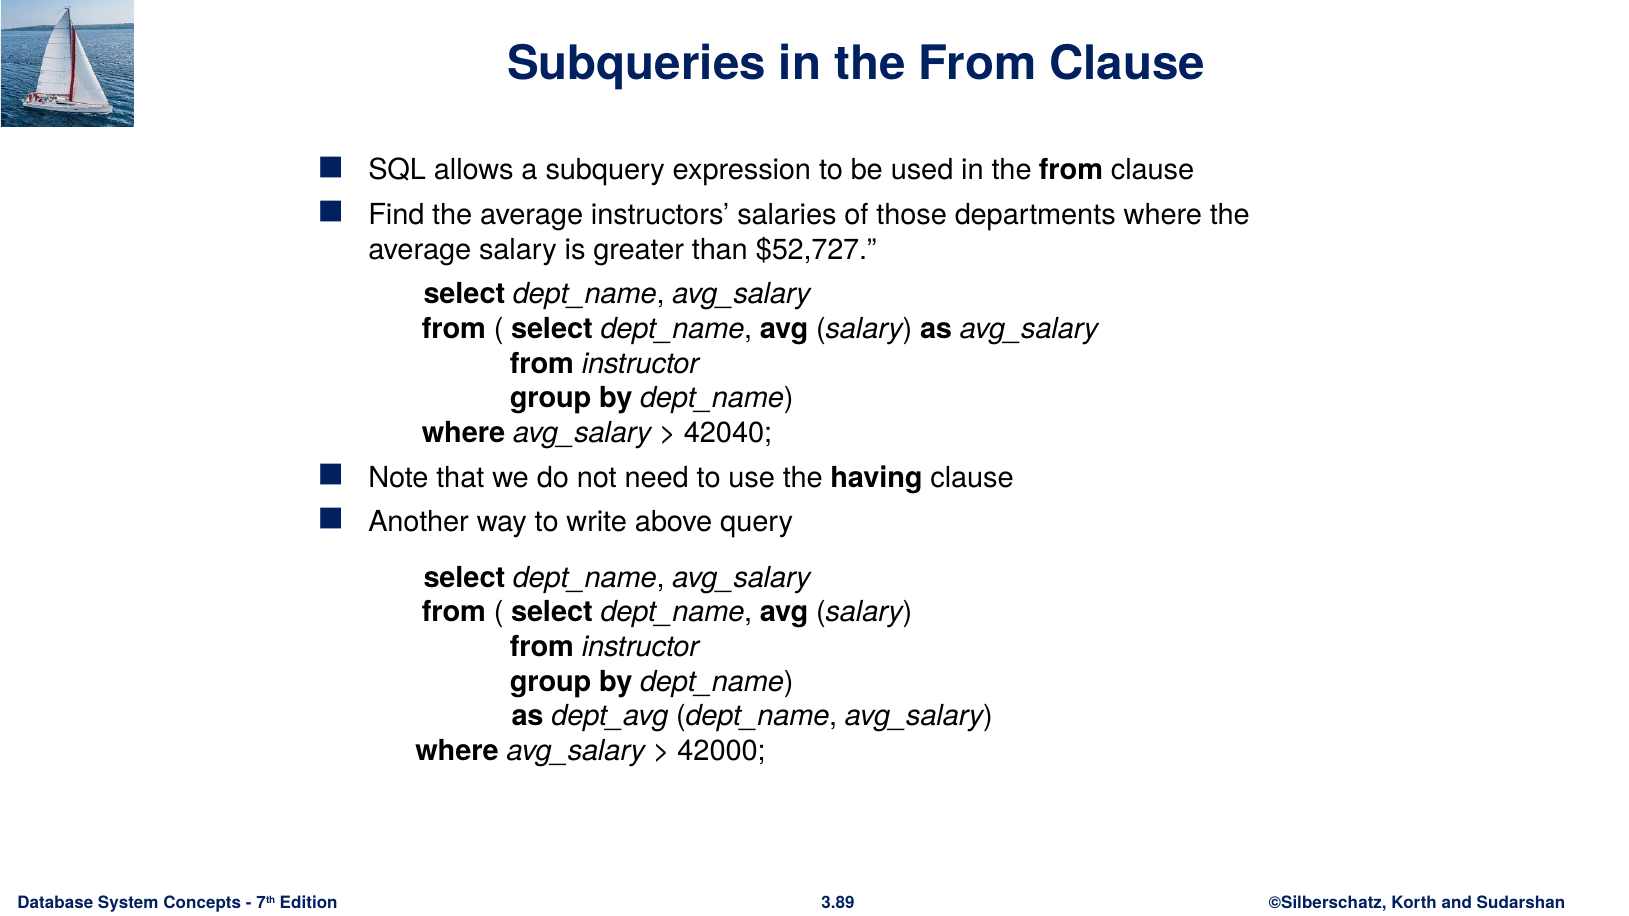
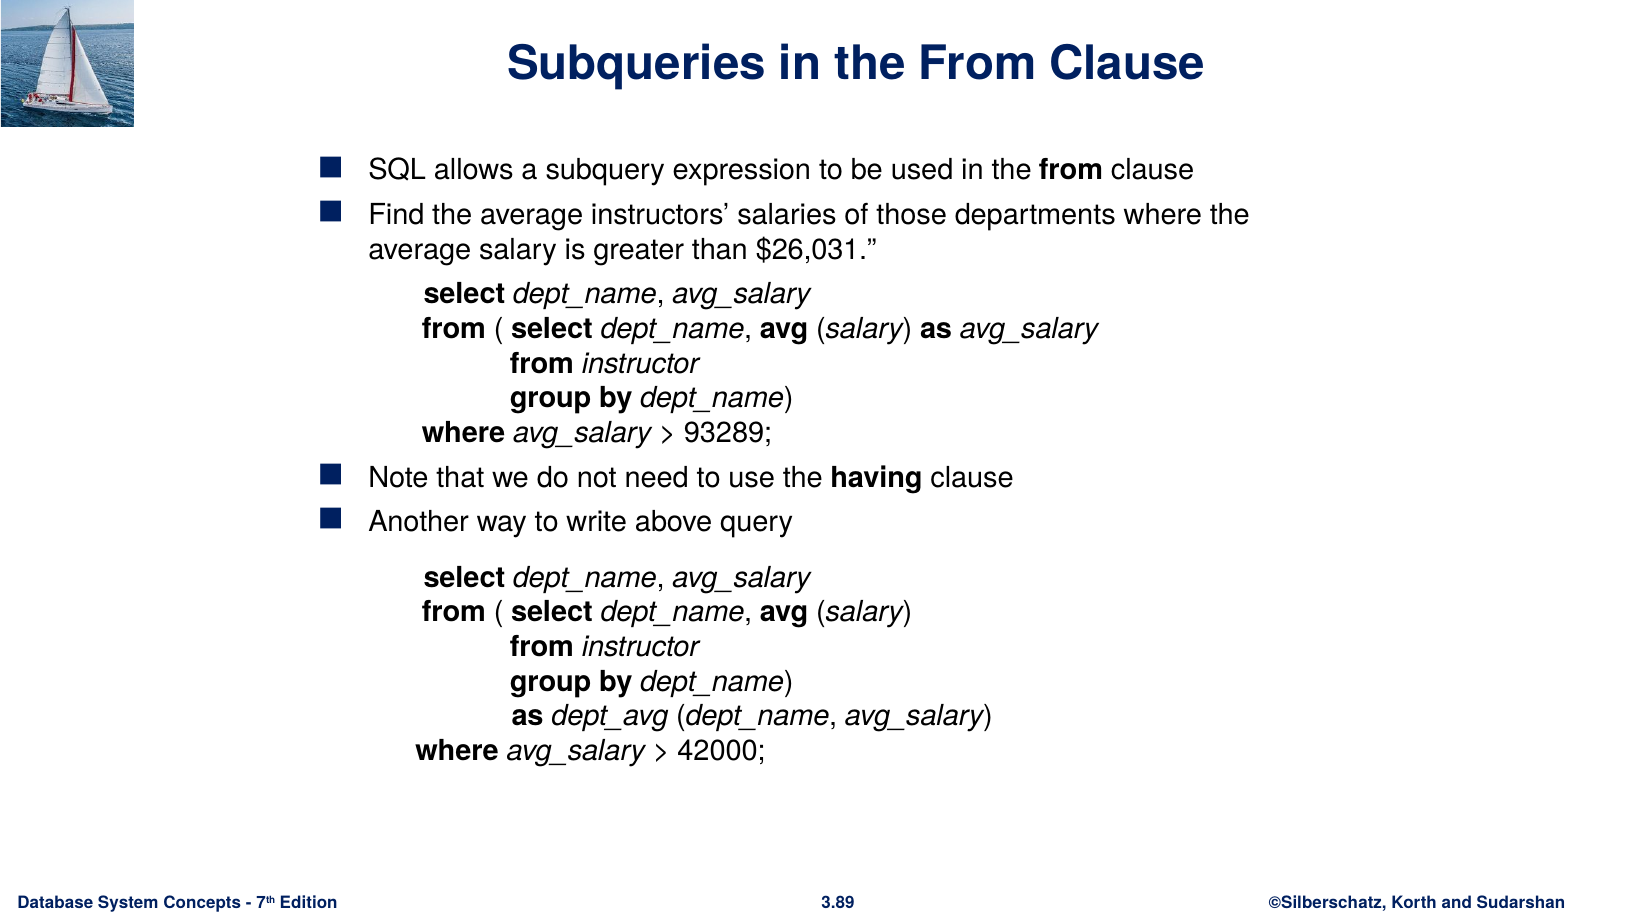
$52,727: $52,727 -> $26,031 (816, 250)
42040: 42040 -> 93289 (728, 433)
